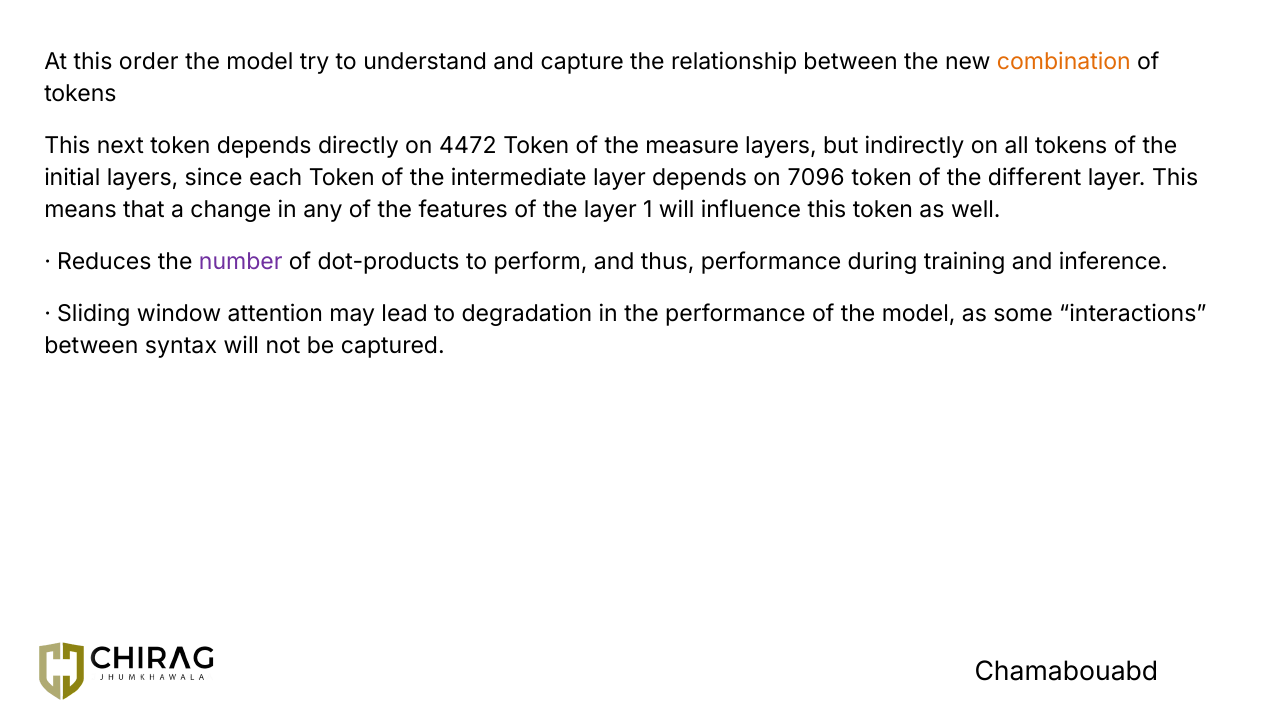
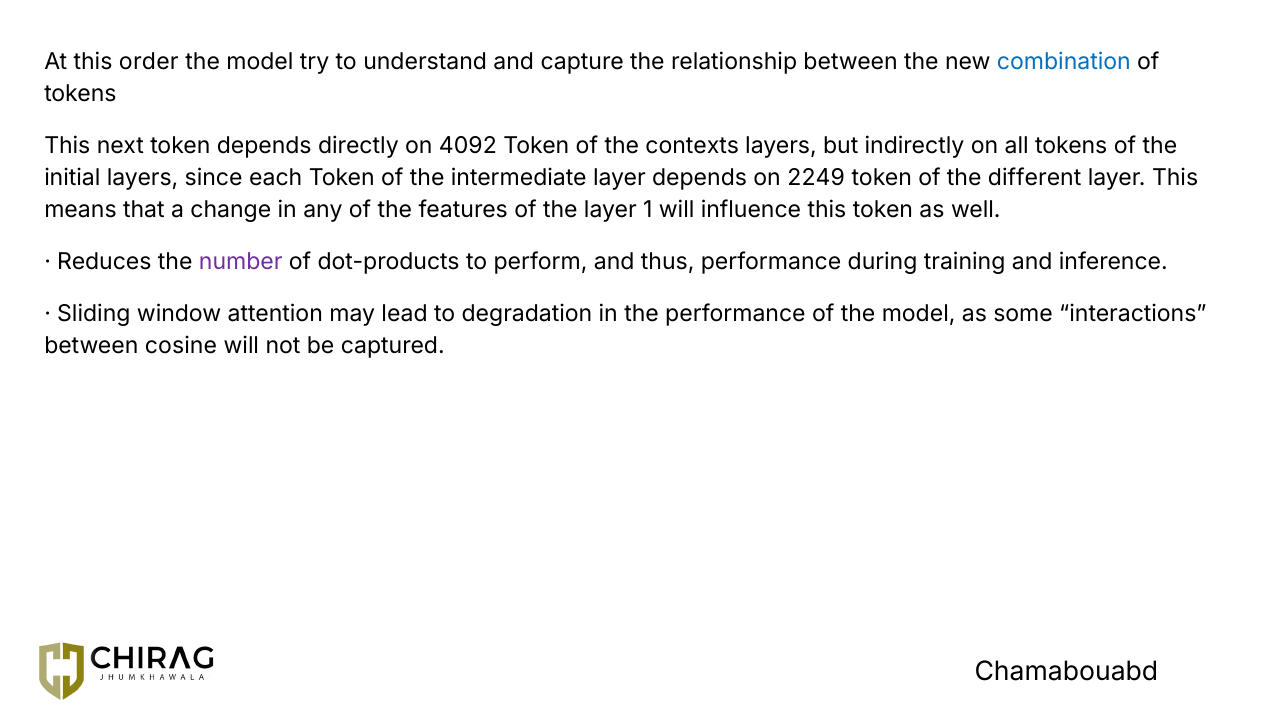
combination colour: orange -> blue (1064, 62)
4472: 4472 -> 4092 (468, 146)
measure: measure -> contexts (692, 146)
7096: 7096 -> 2249 (816, 178)
syntax: syntax -> cosine (181, 346)
